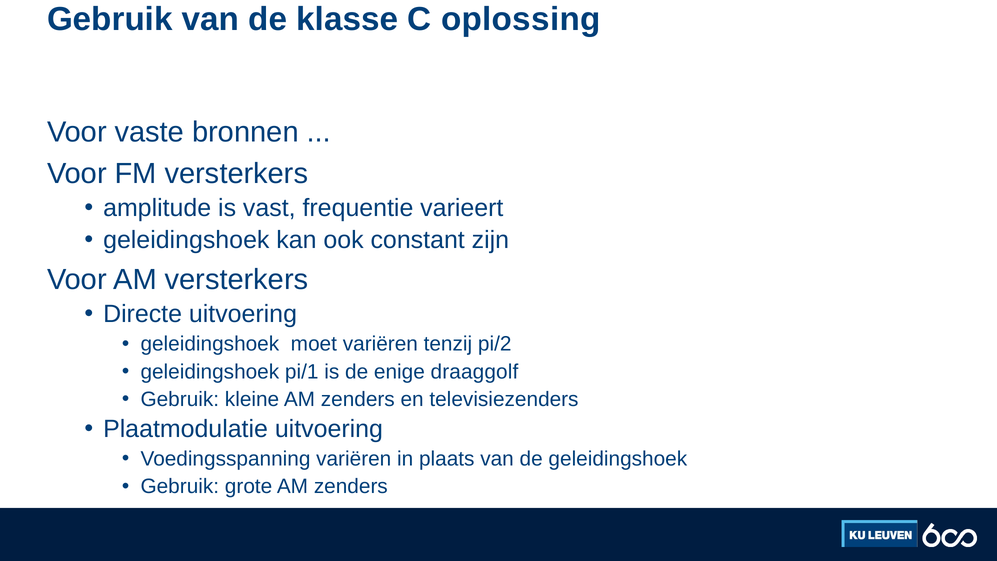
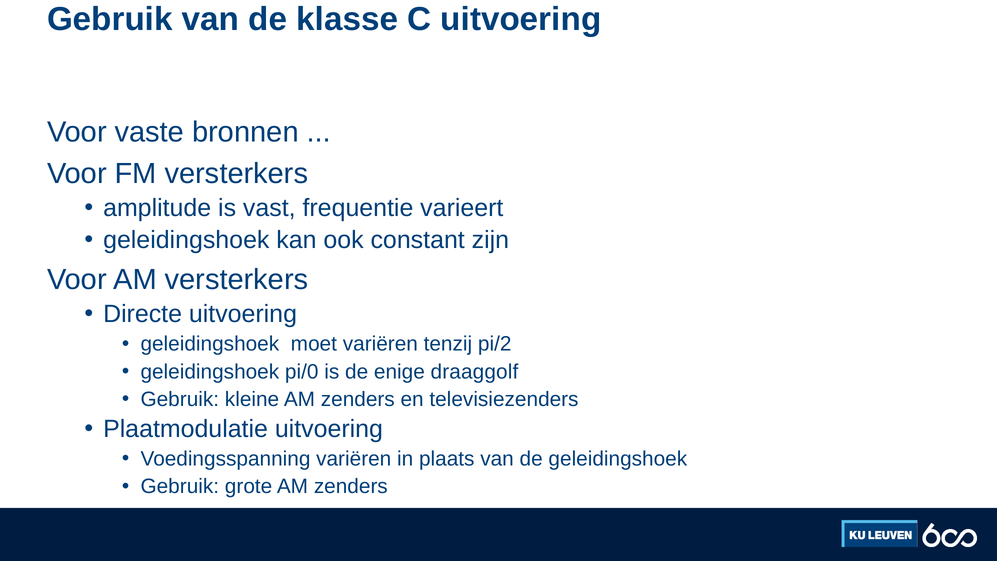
C oplossing: oplossing -> uitvoering (521, 19)
pi/1: pi/1 -> pi/0 (302, 372)
